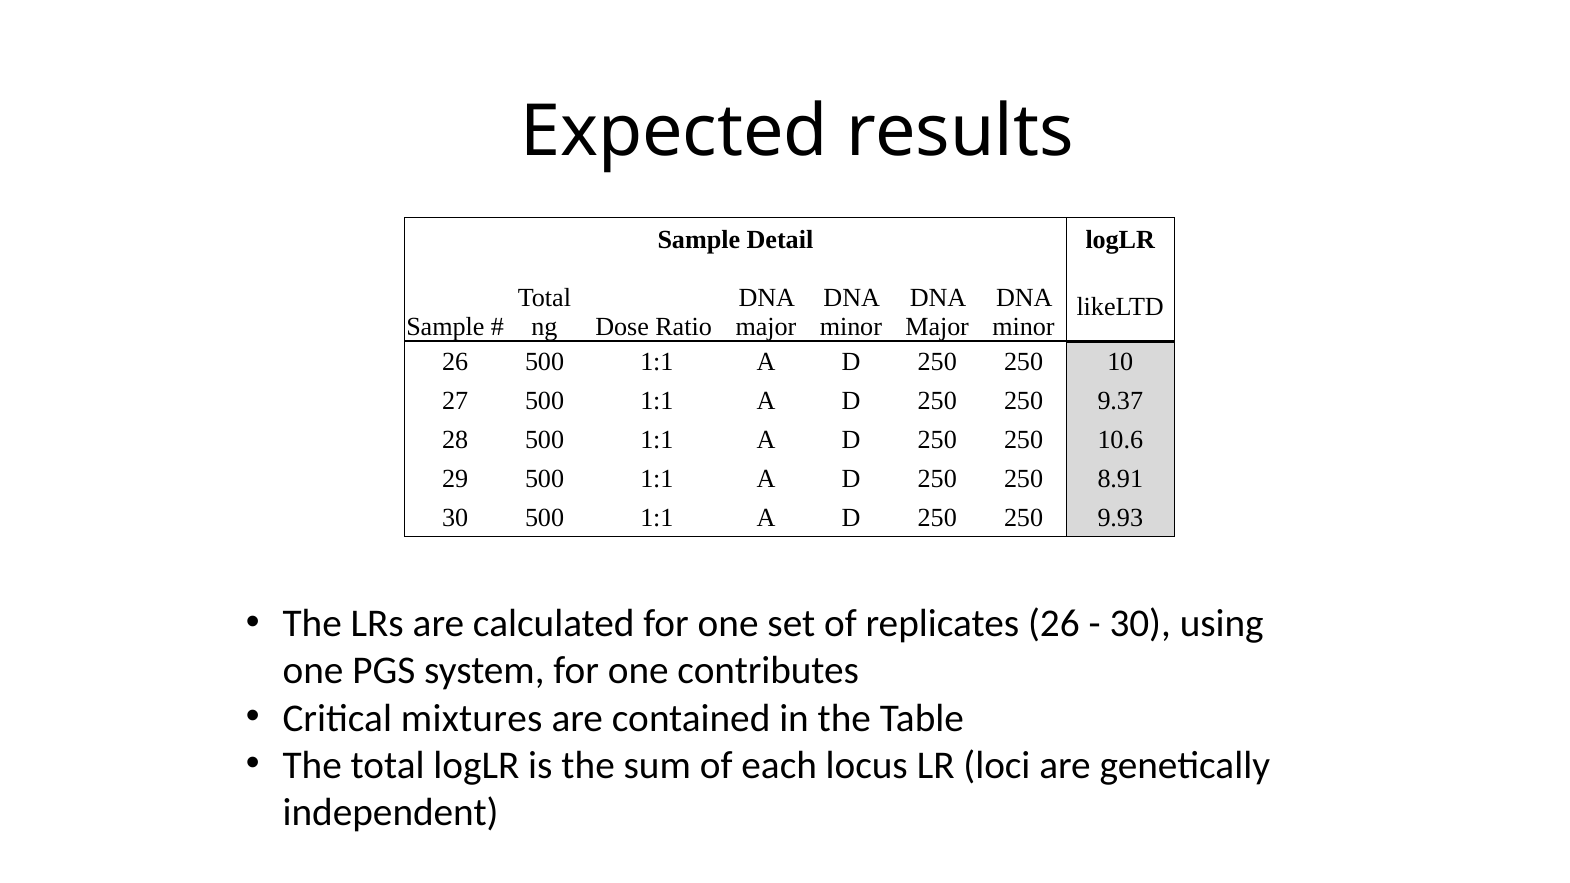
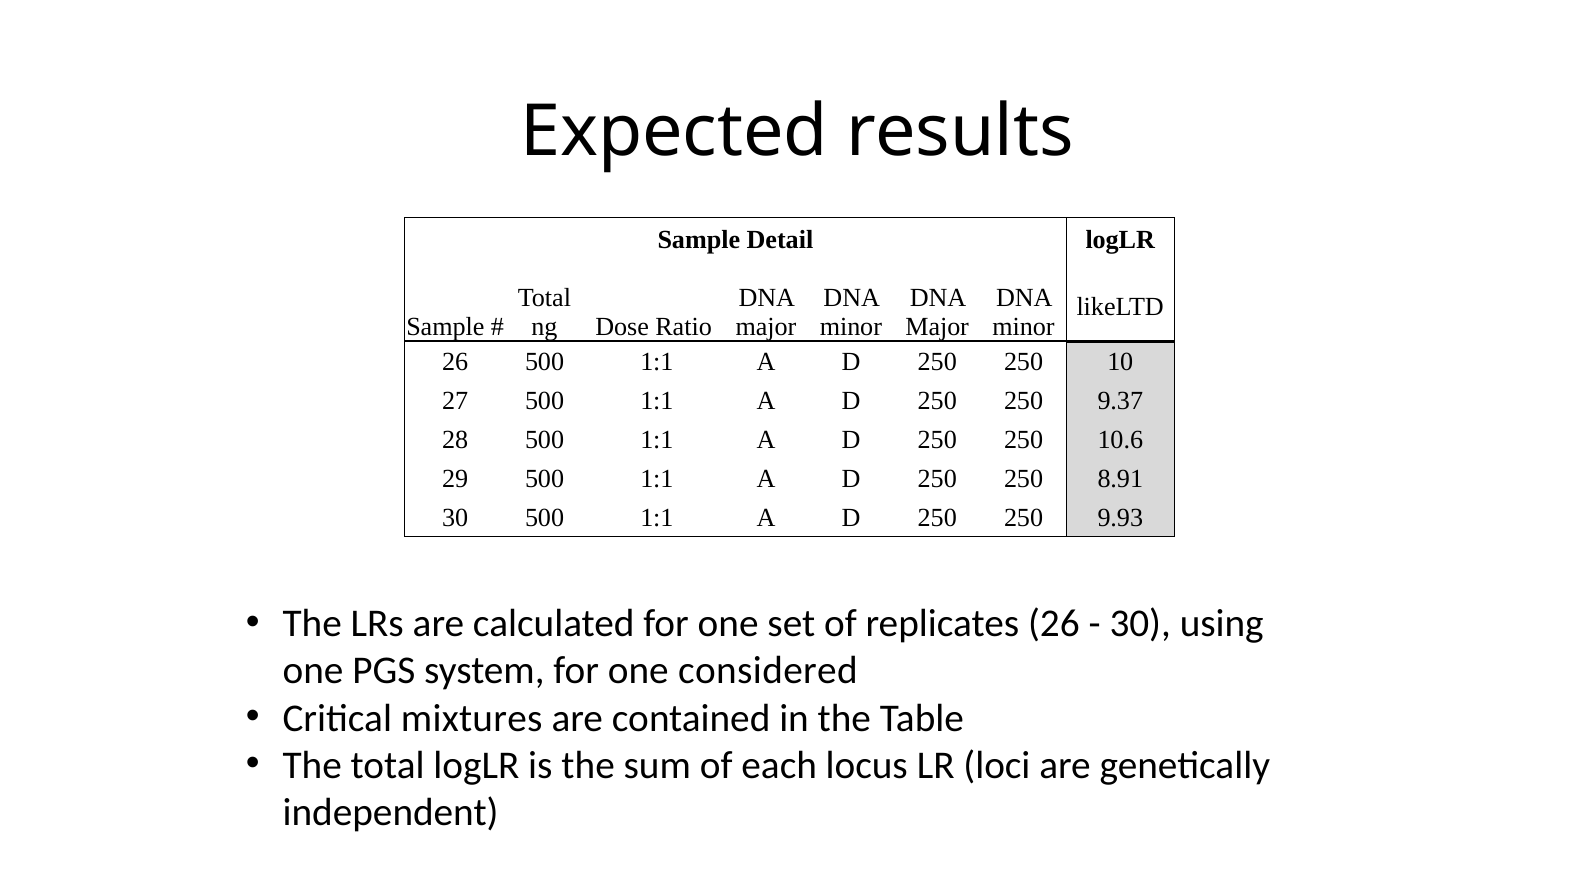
contributes: contributes -> considered (768, 671)
